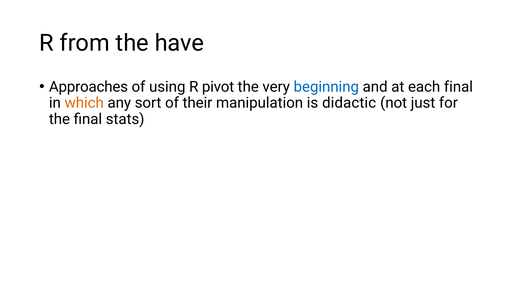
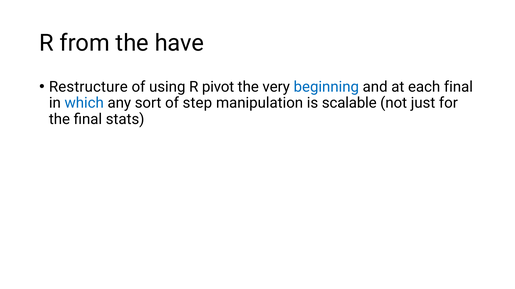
Approaches: Approaches -> Restructure (88, 87)
which colour: orange -> blue (84, 103)
their: their -> step (197, 103)
didactic: didactic -> scalable (349, 103)
